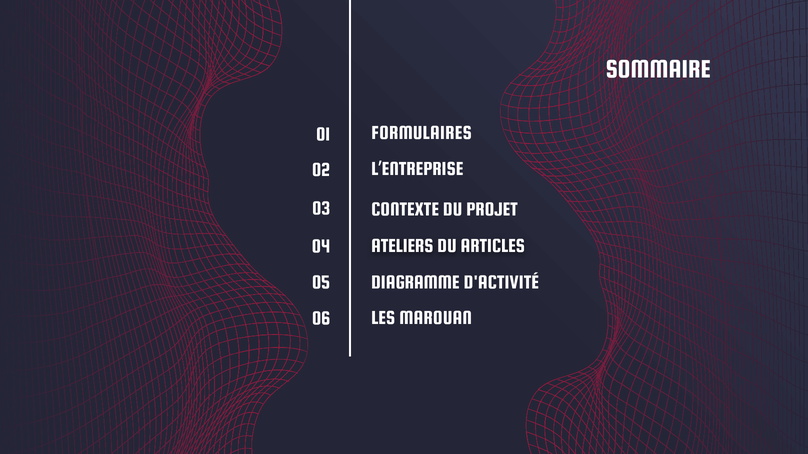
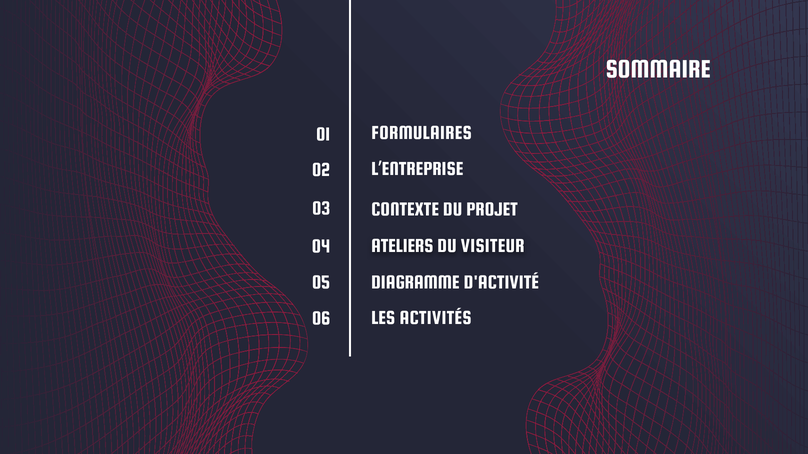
ARTICLES: ARTICLES -> VISITEUR (493, 246)
MAROUAN: MAROUAN -> ACTIVITÉS (436, 318)
